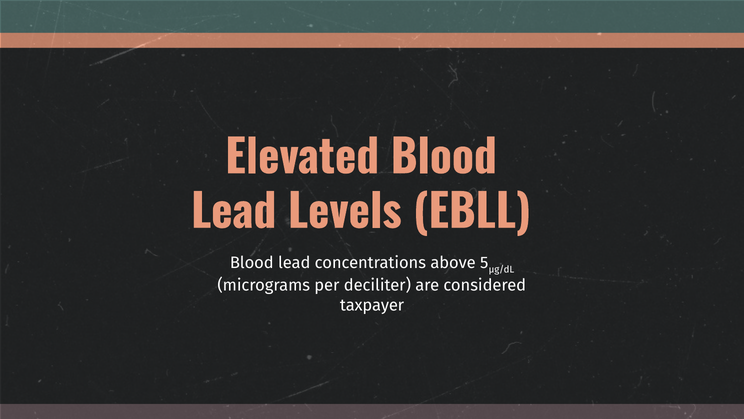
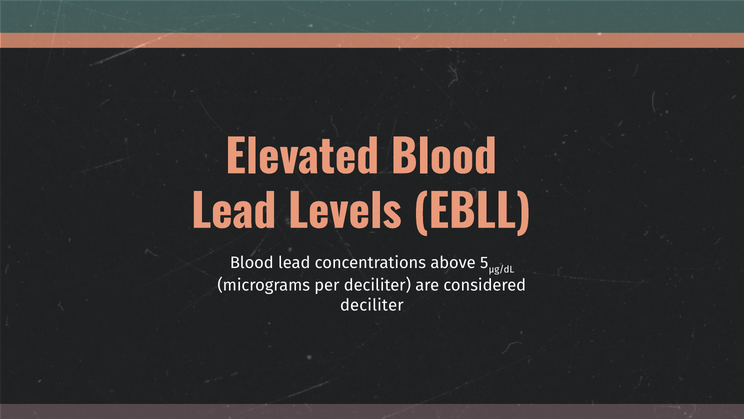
taxpayer: taxpayer -> deciliter (372, 305)
